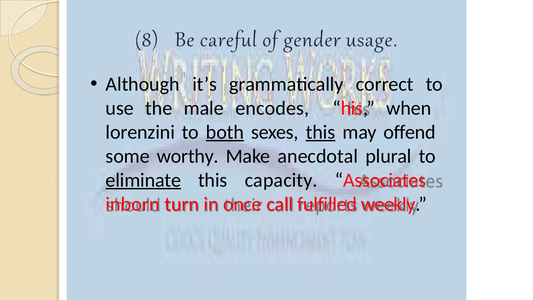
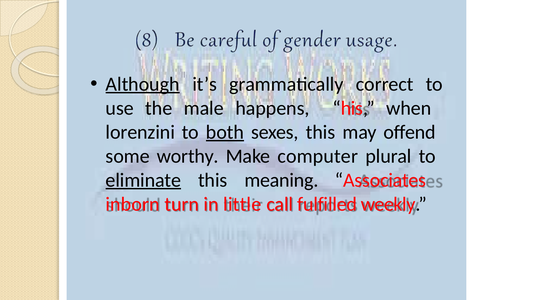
Although underline: none -> present (143, 84)
encodes: encodes -> happens (272, 108)
this underline: present -> none (320, 132)
anecdotal: anecdotal -> computer (318, 156)
capacity: capacity -> meaning (281, 180)
once: once -> little (242, 204)
